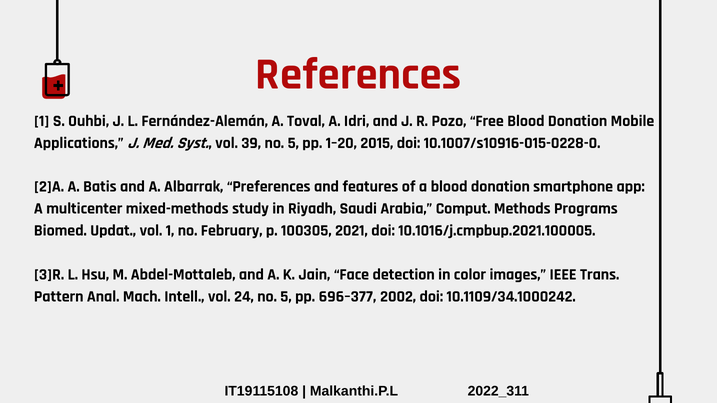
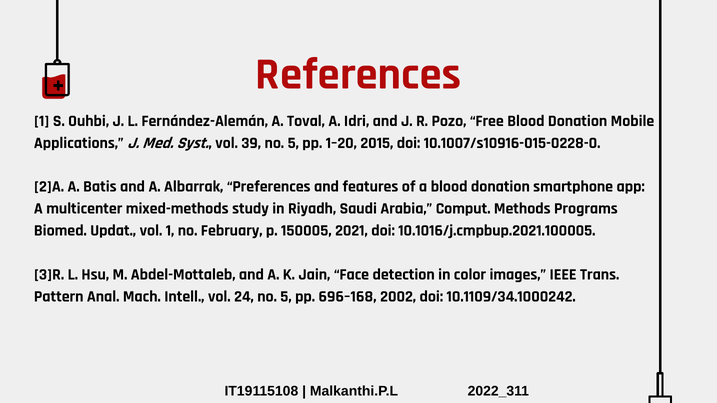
100305: 100305 -> 150005 (306, 231)
696–377: 696–377 -> 696–168 (348, 297)
